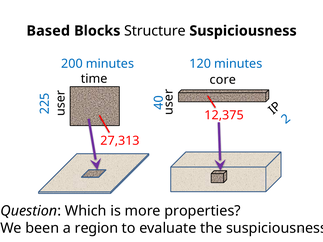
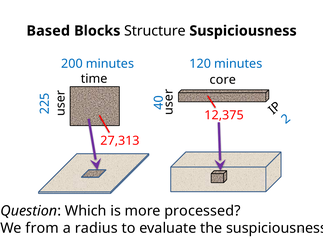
properties: properties -> processed (202, 211)
been: been -> from (42, 228)
region: region -> radius (96, 228)
